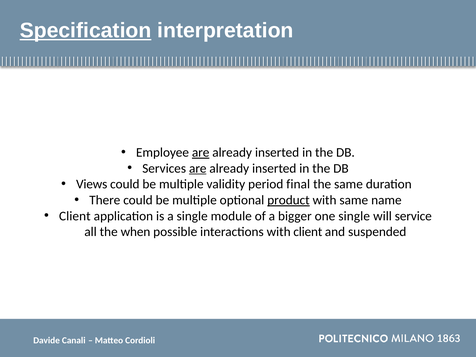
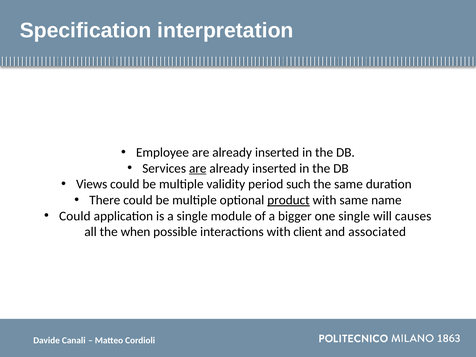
Specification underline: present -> none (86, 31)
are underline: present -> none (201, 153)
final: final -> such (298, 184)
Client: Client -> Could (75, 216)
service: service -> causes (413, 216)
suspended: suspended -> associated (377, 232)
